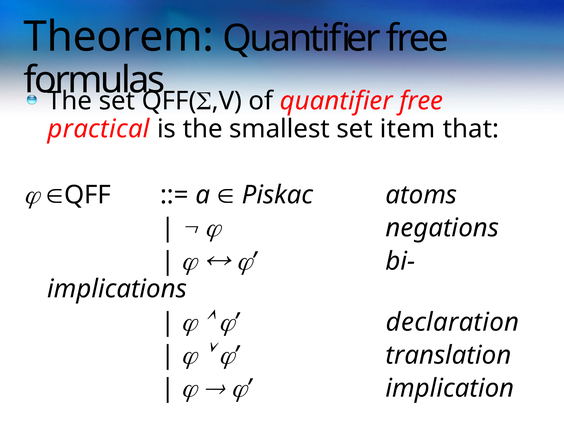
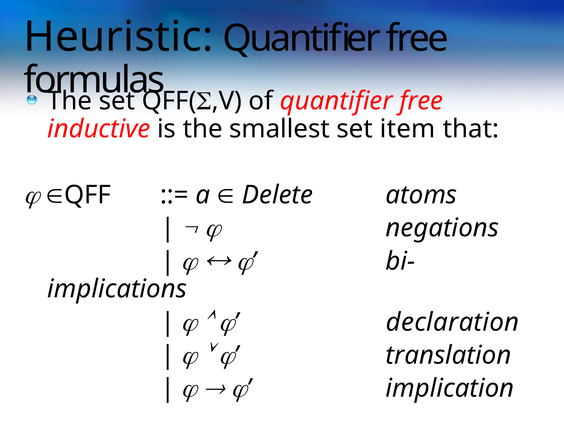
Theorem: Theorem -> Heuristic (119, 37)
practical: practical -> inductive (99, 129)
Piskac: Piskac -> Delete (278, 195)
